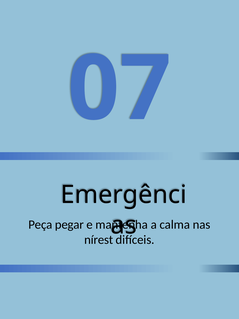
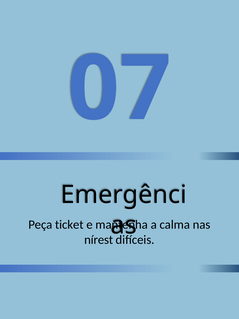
pegar: pegar -> ticket (69, 224)
